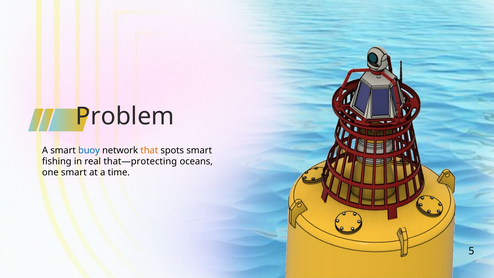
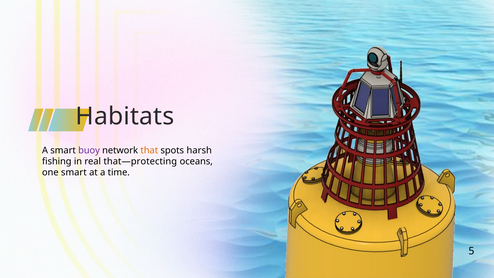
Problem: Problem -> Habitats (125, 116)
buoy colour: blue -> purple (89, 150)
spots smart: smart -> harsh (199, 150)
